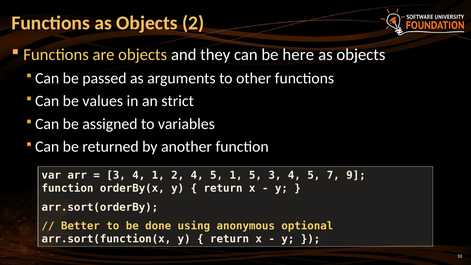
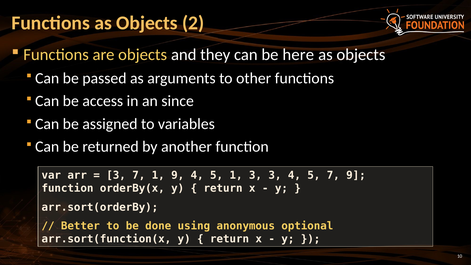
values: values -> access (103, 101)
strict: strict -> since (178, 101)
4: 4 -> 7 (139, 175)
1 2: 2 -> 9 (178, 175)
1 5: 5 -> 3 (255, 175)
